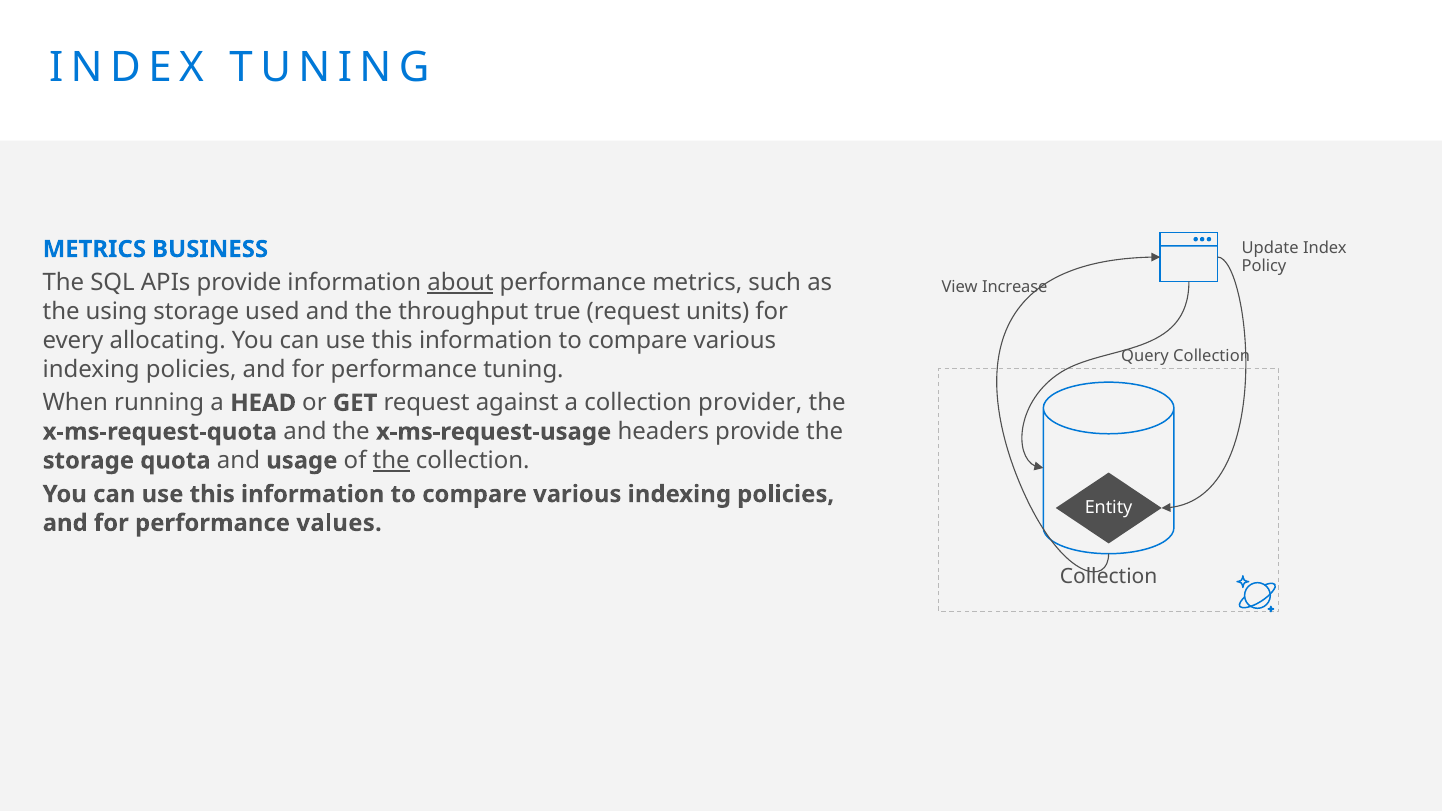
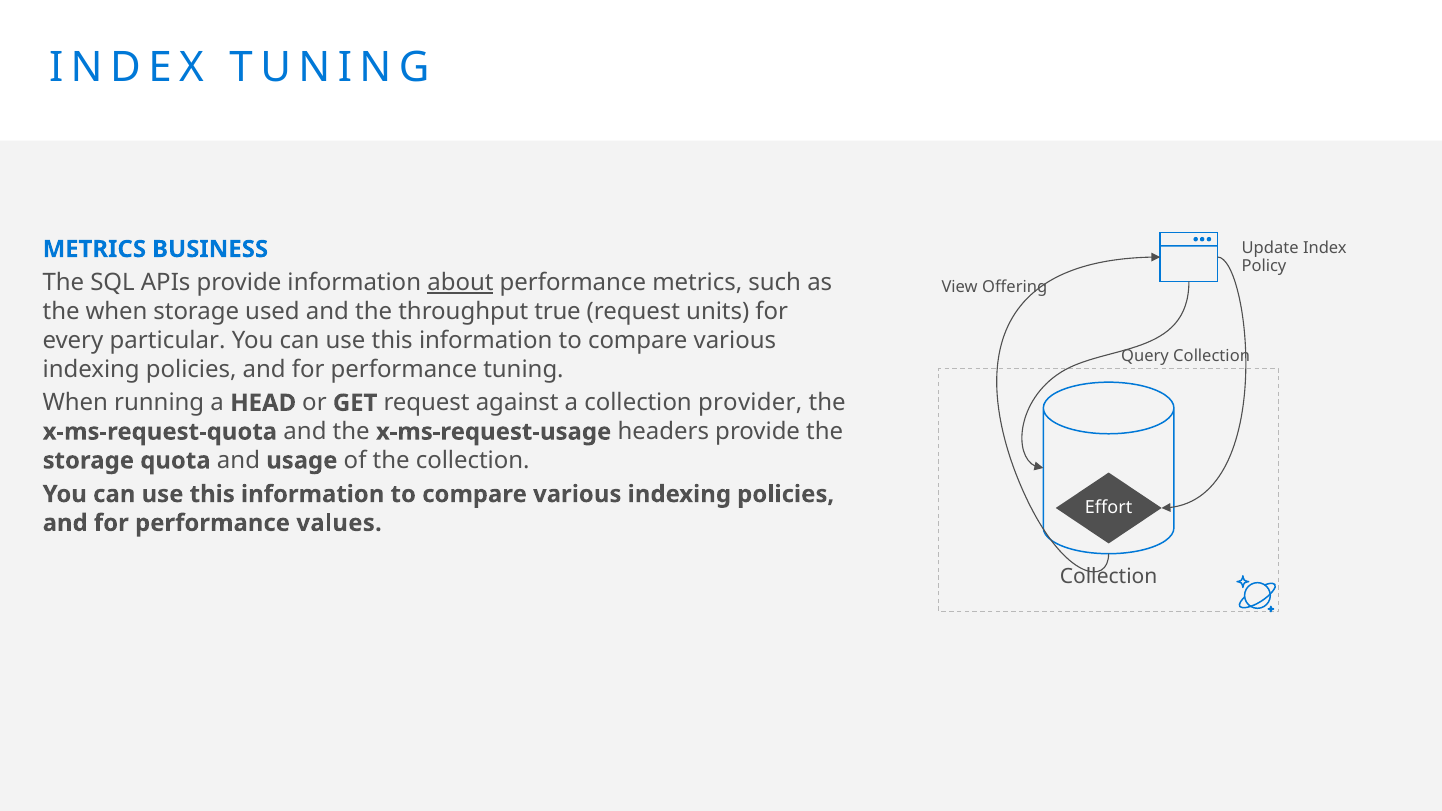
Increase: Increase -> Offering (1015, 287)
the using: using -> when (117, 312)
allocating: allocating -> particular (168, 341)
the underline: present -> none (391, 461)
Entity: Entity -> Effort (1109, 508)
